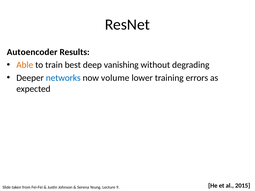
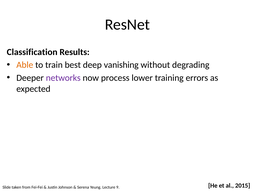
Autoencoder: Autoencoder -> Classification (32, 52)
networks colour: blue -> purple (63, 78)
volume: volume -> process (115, 78)
